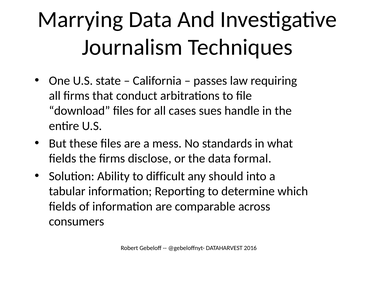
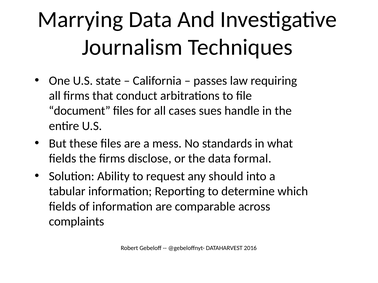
download: download -> document (80, 111)
difficult: difficult -> request (165, 176)
consumers: consumers -> complaints (77, 222)
